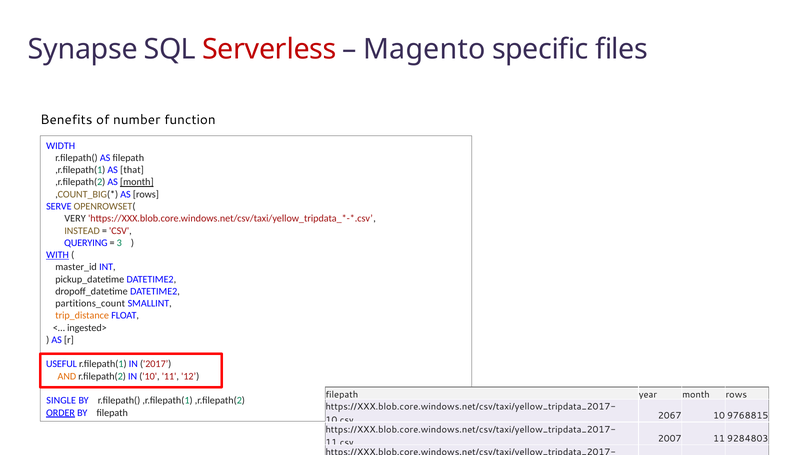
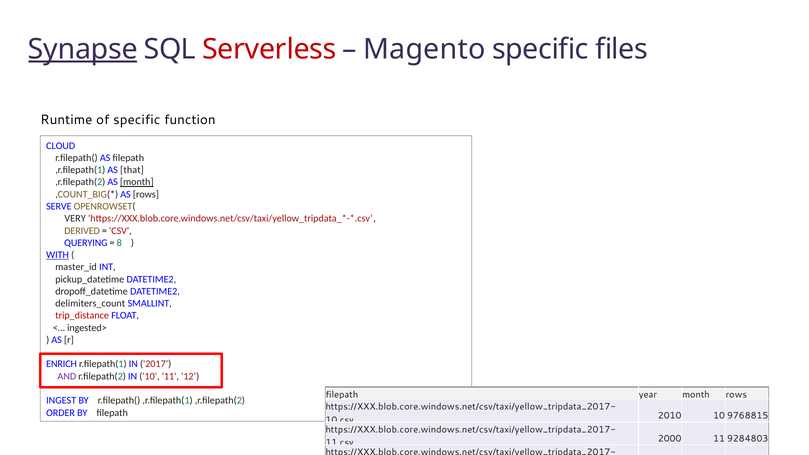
Synapse underline: none -> present (83, 49)
Benefits: Benefits -> Runtime (66, 120)
of number: number -> specific (137, 120)
WIDTH: WIDTH -> CLOUD (61, 146)
INSTEAD: INSTEAD -> DERIVED (82, 231)
3: 3 -> 8 (119, 243)
partitions_count: partitions_count -> delimiters_count (90, 304)
trip_distance colour: orange -> red (82, 316)
USEFUL: USEFUL -> ENRICH (62, 364)
AND colour: orange -> purple (67, 376)
SINGLE: SINGLE -> INGEST (61, 401)
ORDER underline: present -> none (61, 413)
2067: 2067 -> 2010 (670, 416)
2007: 2007 -> 2000 (670, 439)
